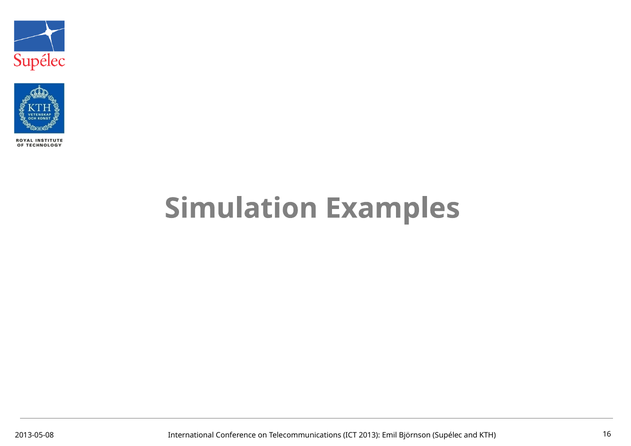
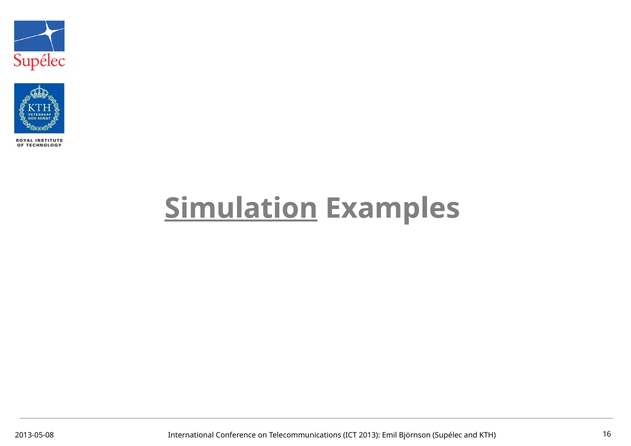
Simulation underline: none -> present (241, 208)
